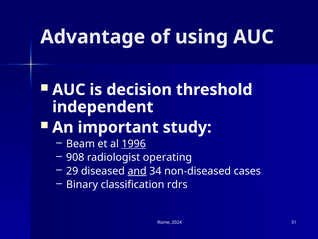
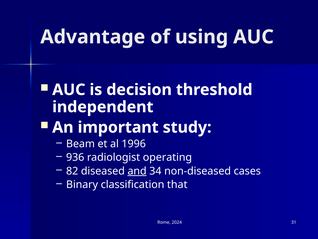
1996 underline: present -> none (134, 144)
908: 908 -> 936 (75, 157)
29: 29 -> 82 (72, 171)
rdrs: rdrs -> that (177, 184)
